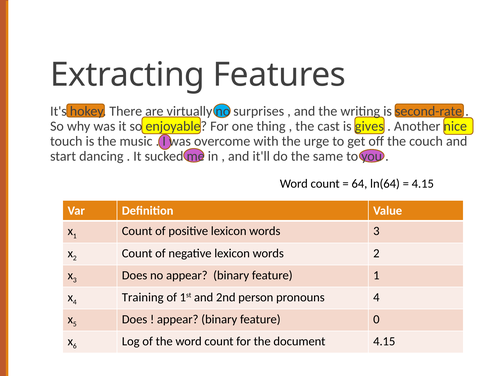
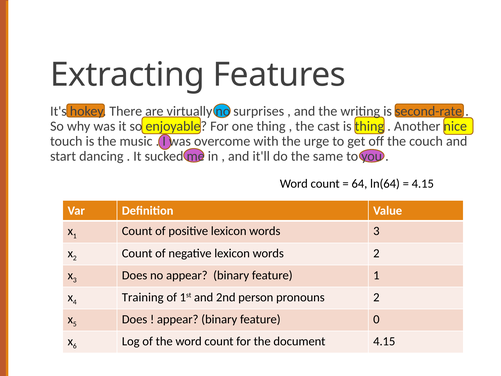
is gives: gives -> thing (369, 126)
pronouns 4: 4 -> 2 (376, 297)
